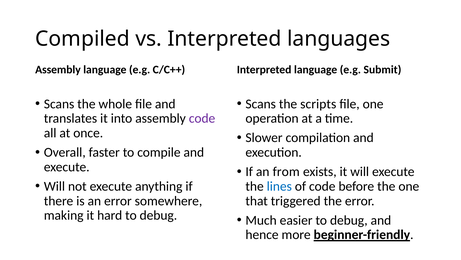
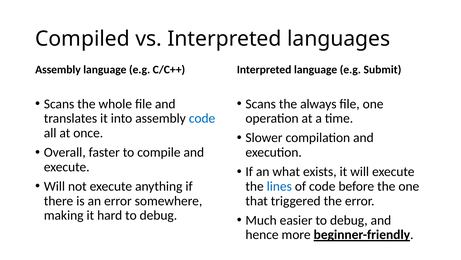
scripts: scripts -> always (318, 104)
code colour: purple -> blue (202, 118)
from: from -> what (286, 171)
